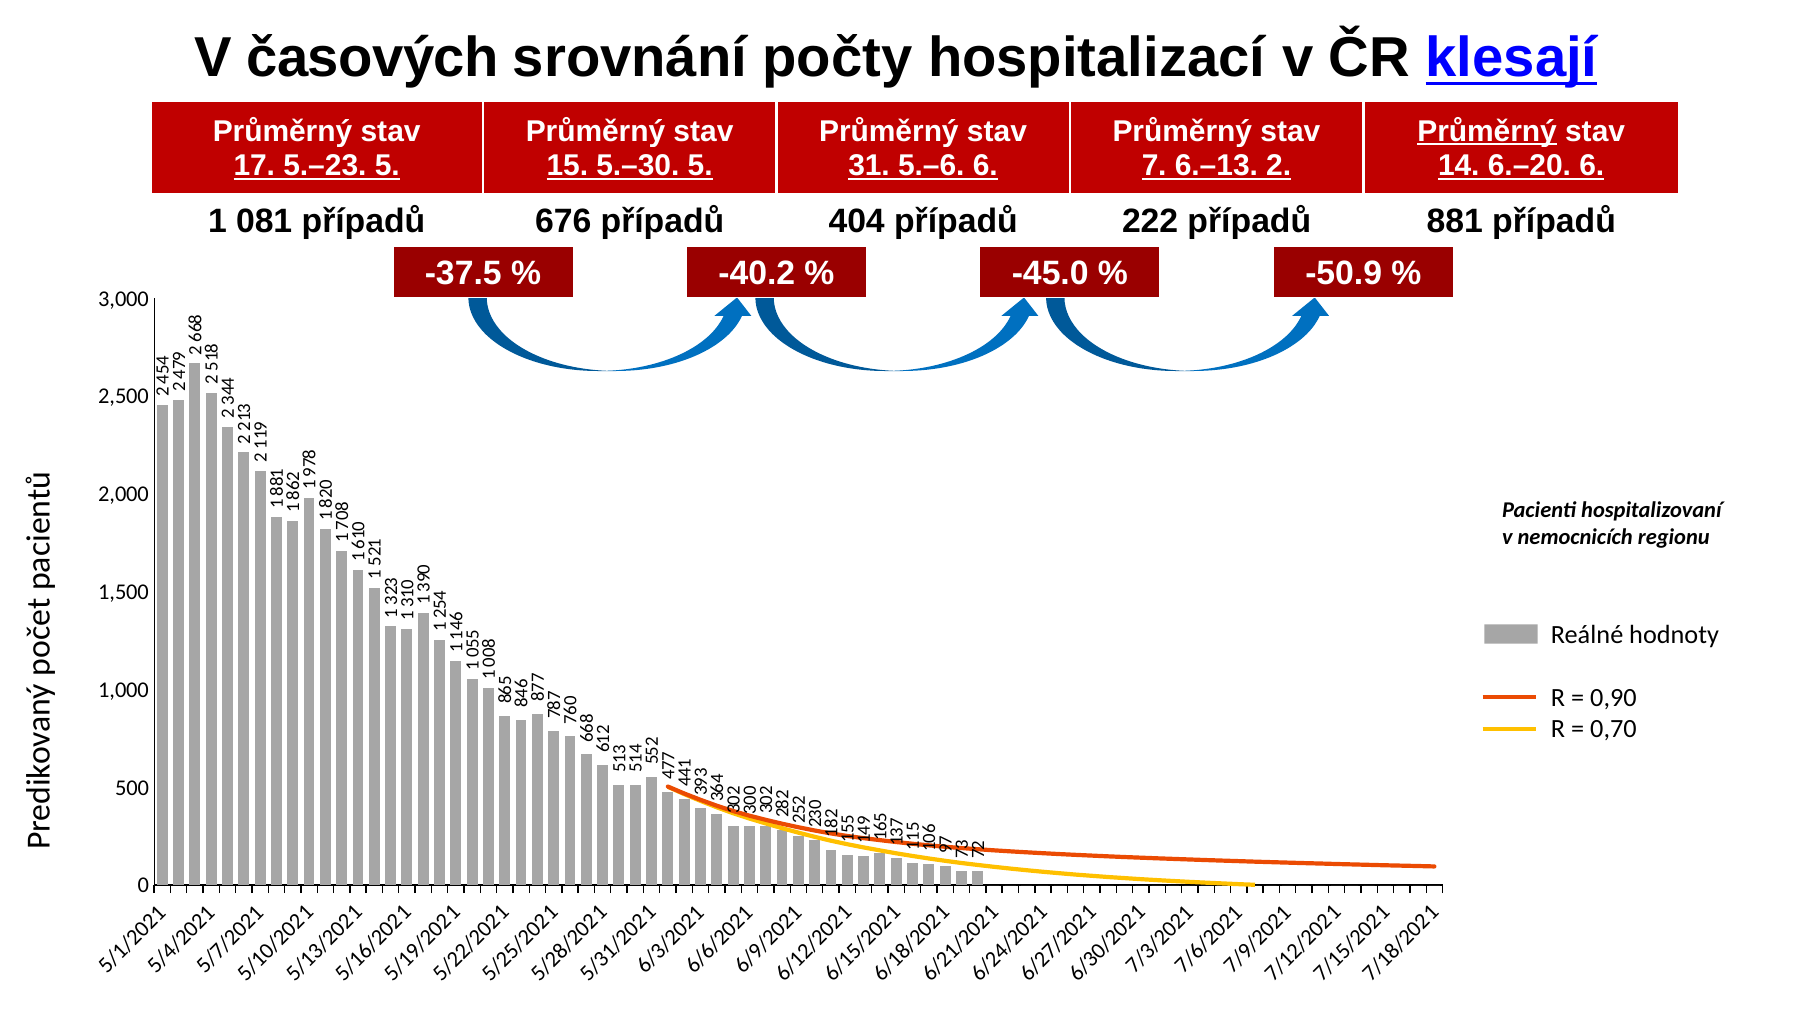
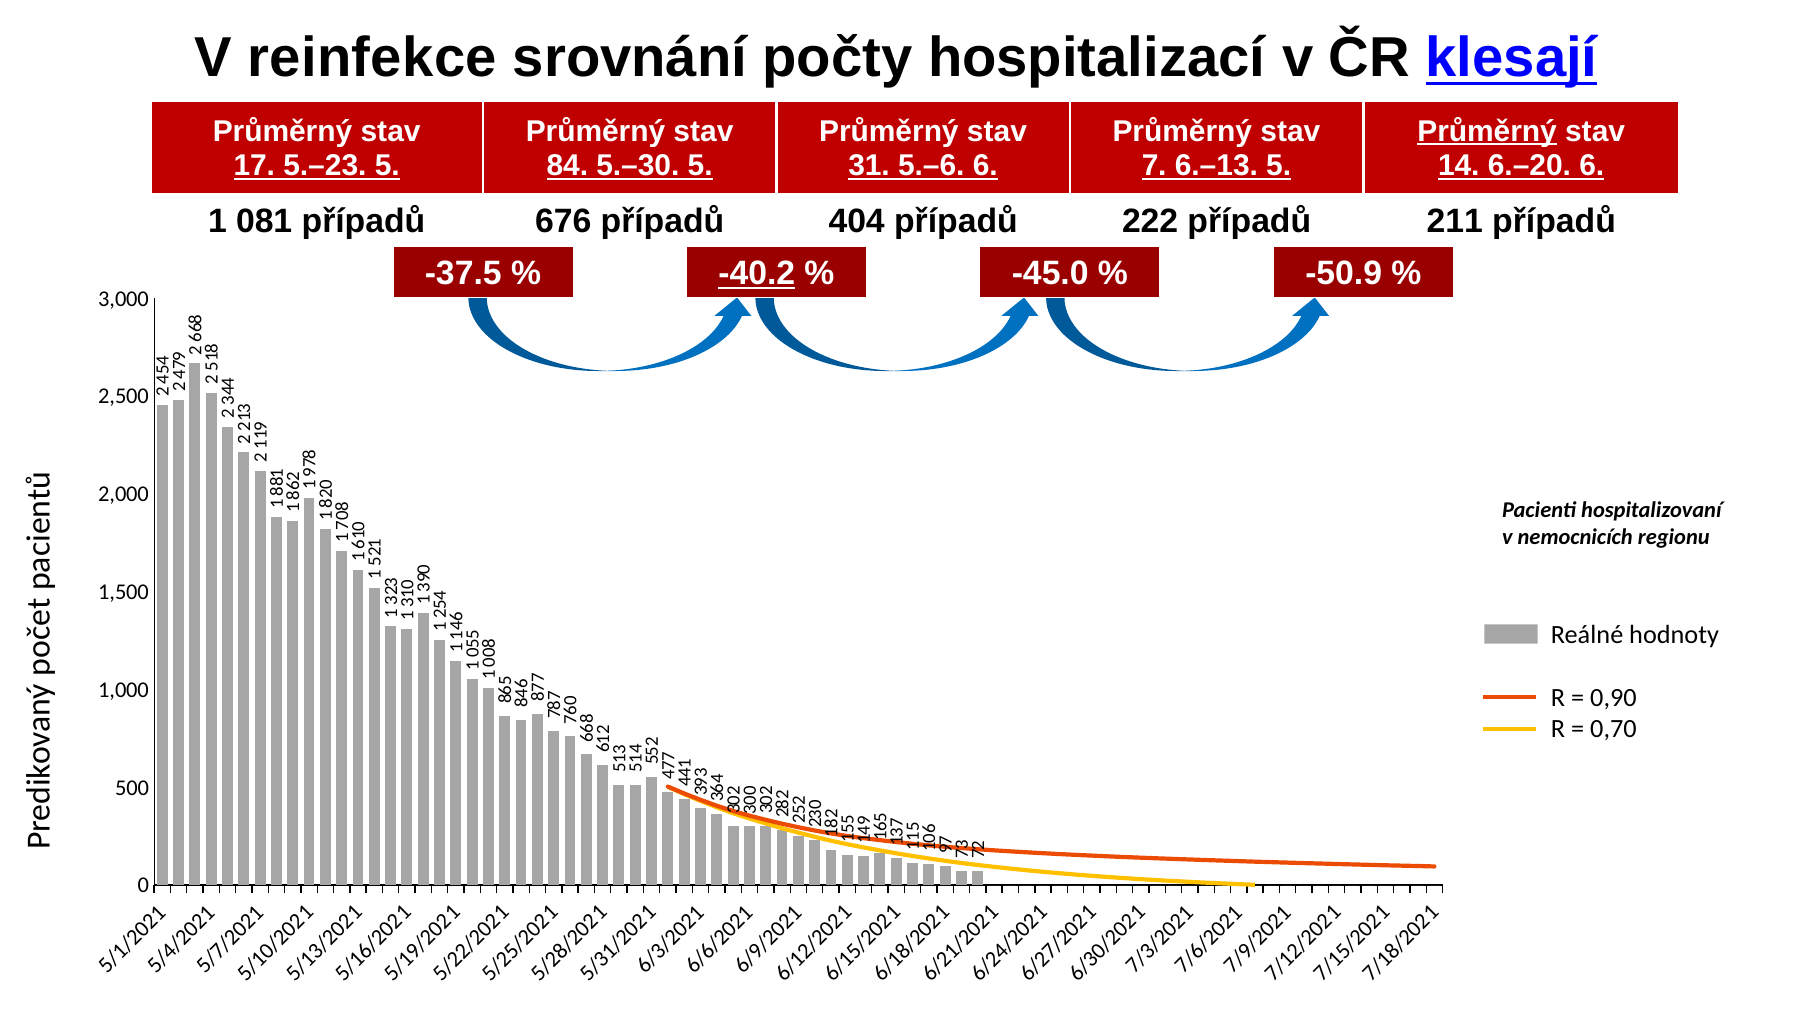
časových: časových -> reinfekce (372, 58)
15: 15 -> 84 (567, 165)
6.–13 2: 2 -> 5 (1279, 165)
881: 881 -> 211 (1455, 221)
-40.2 underline: none -> present (757, 273)
